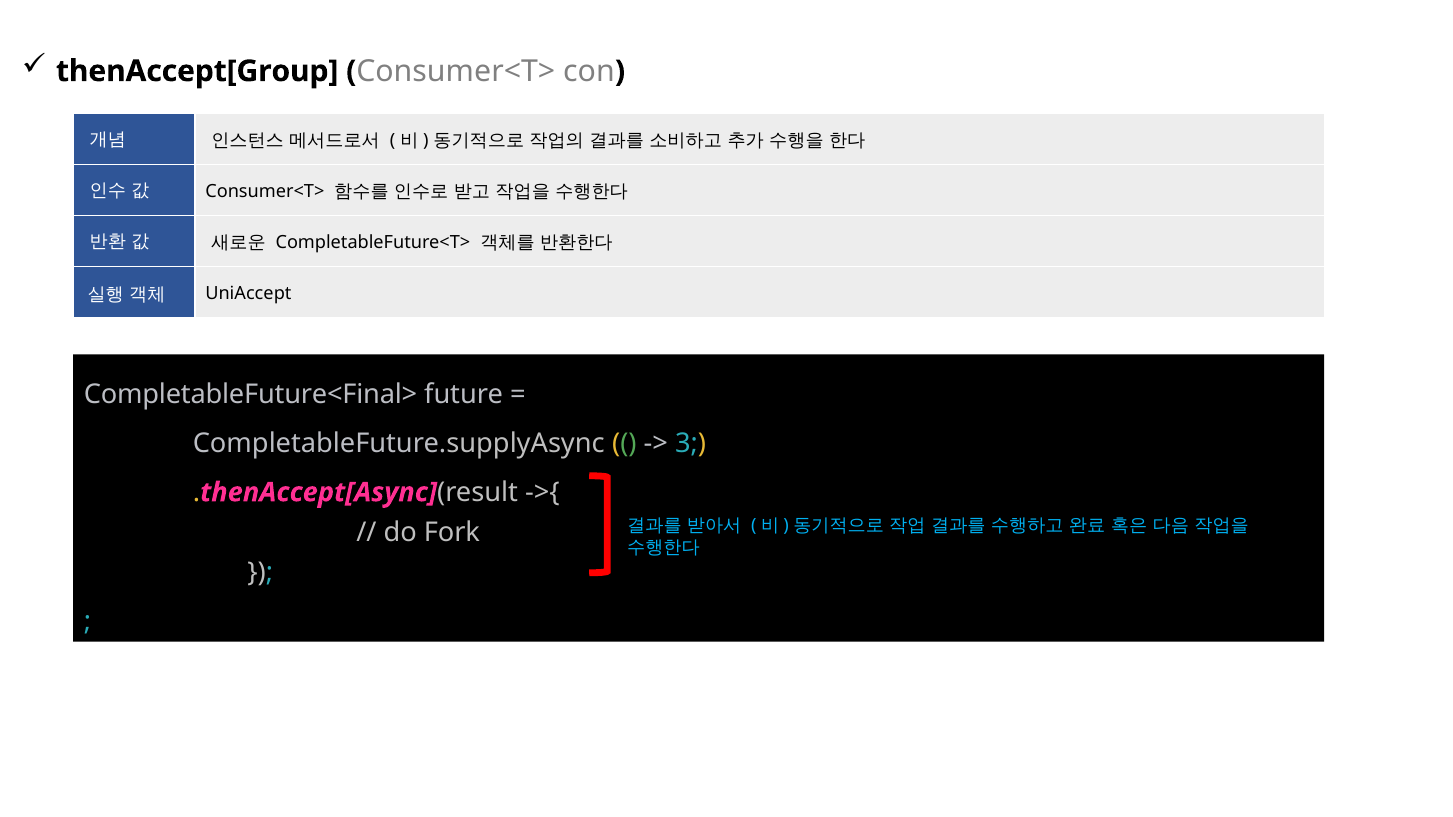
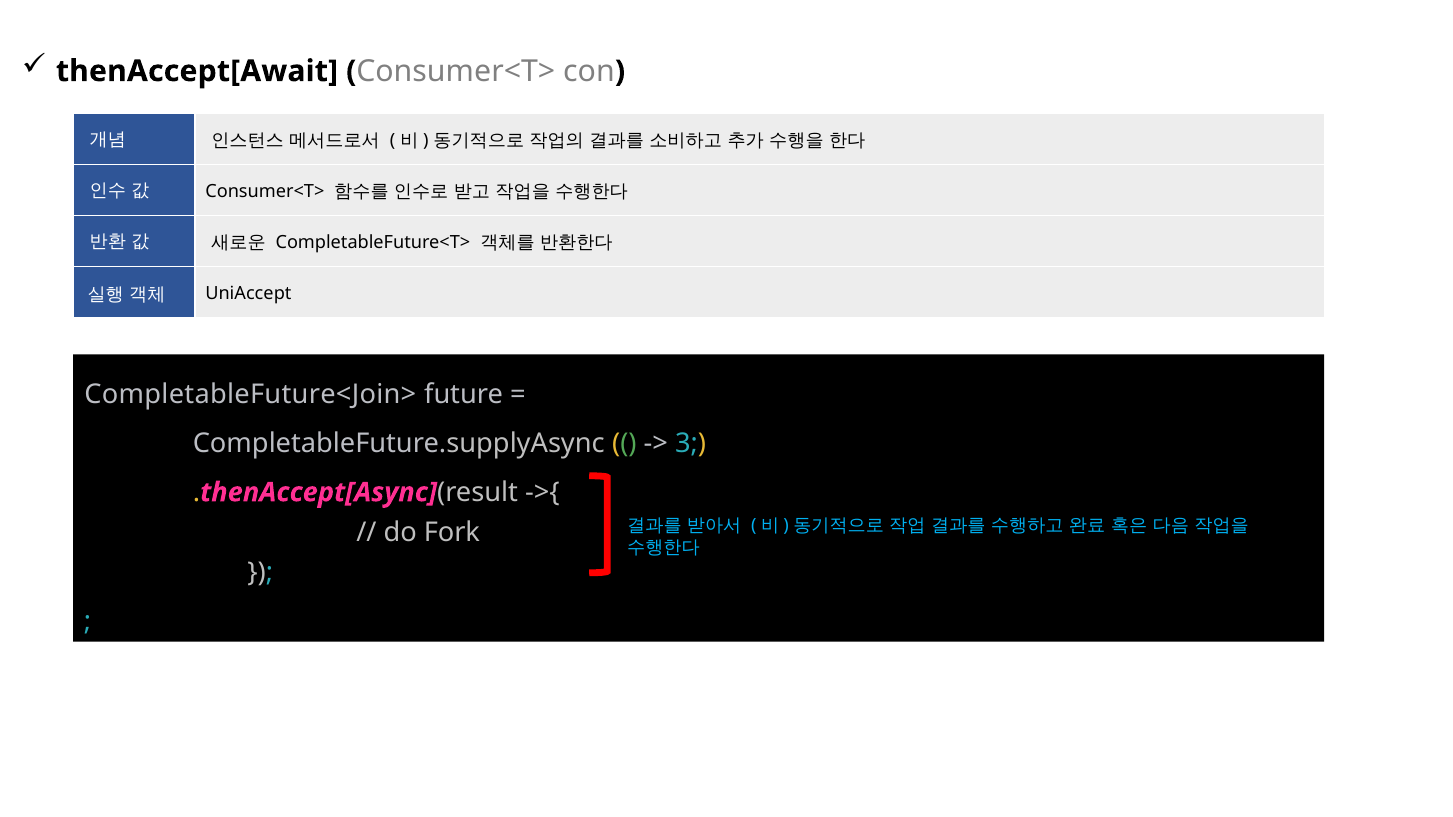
thenAccept[Group: thenAccept[Group -> thenAccept[Await (197, 71)
CompletableFuture<Final>: CompletableFuture<Final> -> CompletableFuture<Join> (250, 394)
